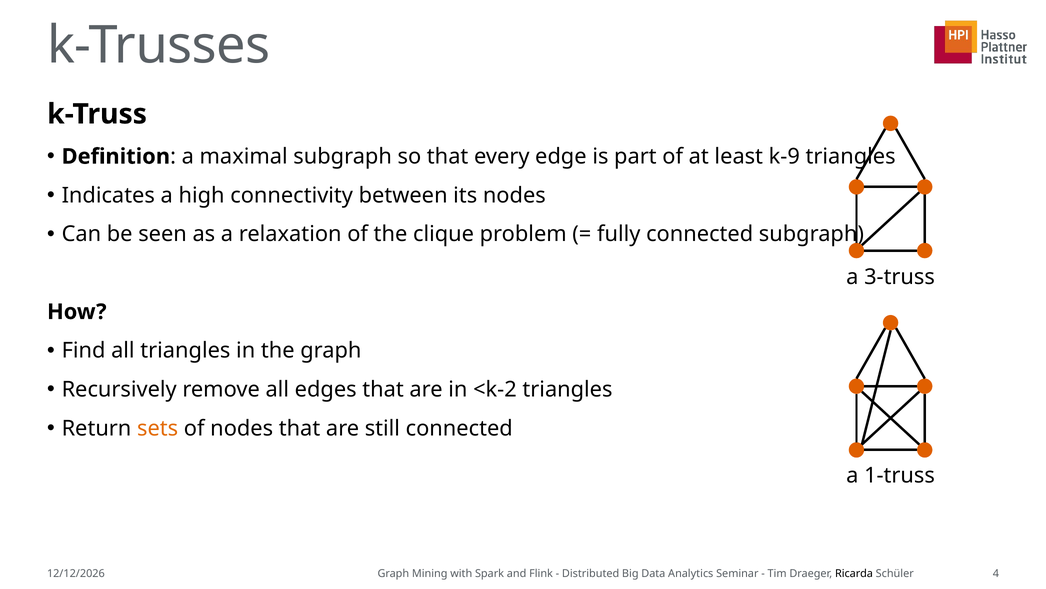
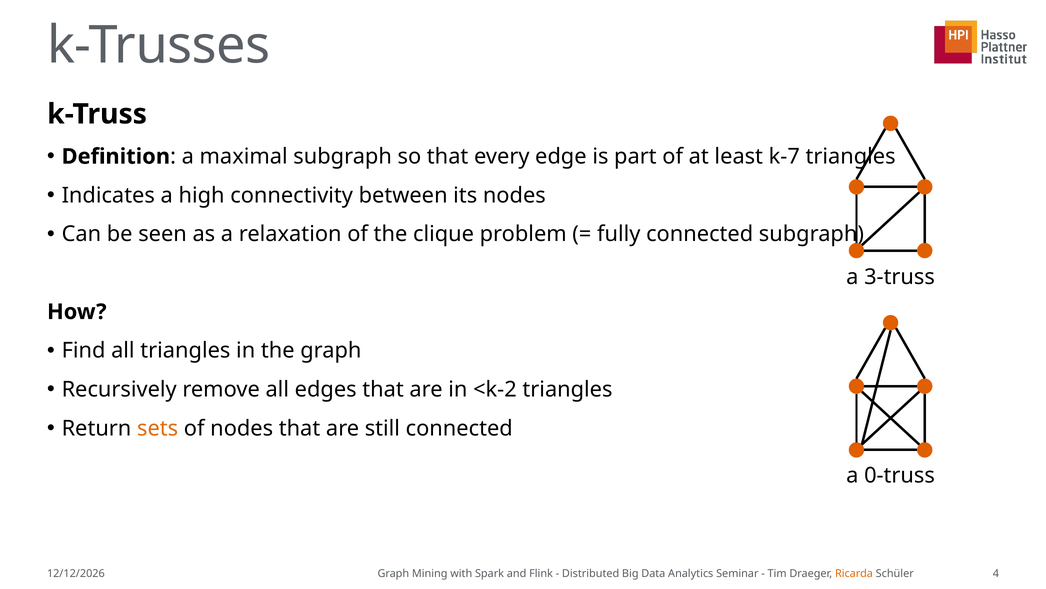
k-9: k-9 -> k-7 (784, 156)
1-truss: 1-truss -> 0-truss (899, 475)
Ricarda colour: black -> orange (854, 573)
